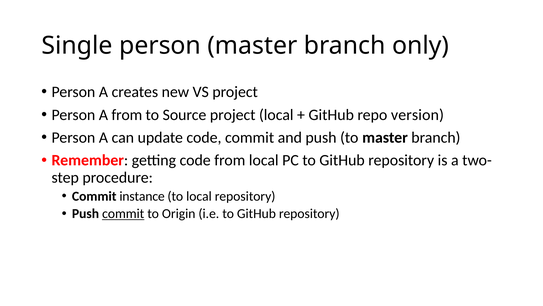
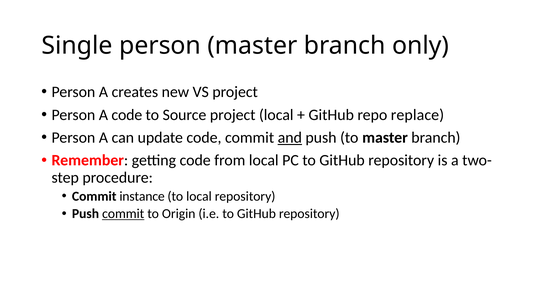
A from: from -> code (127, 115)
version: version -> replace (417, 115)
and underline: none -> present (290, 137)
